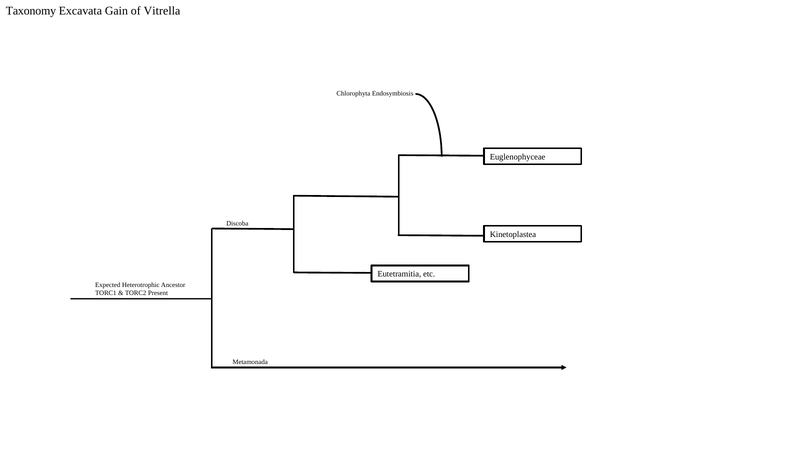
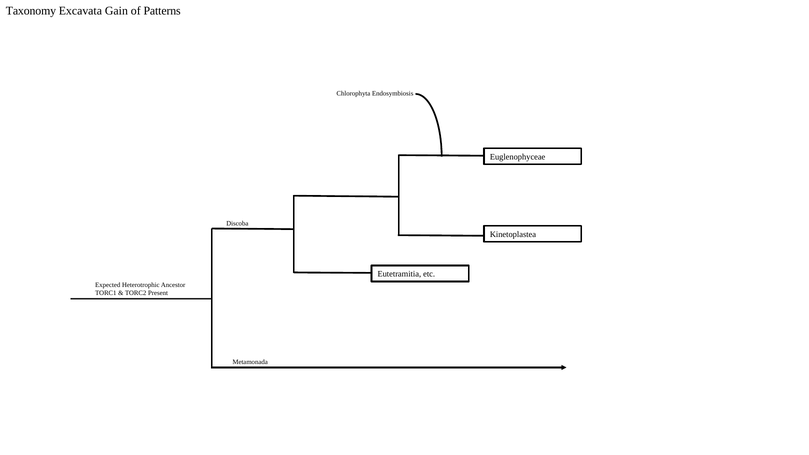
Vitrella: Vitrella -> Patterns (162, 11)
